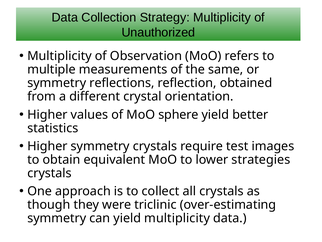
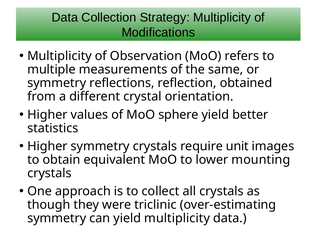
Unauthorized: Unauthorized -> Modifications (158, 33)
test: test -> unit (237, 146)
strategies: strategies -> mounting (261, 159)
